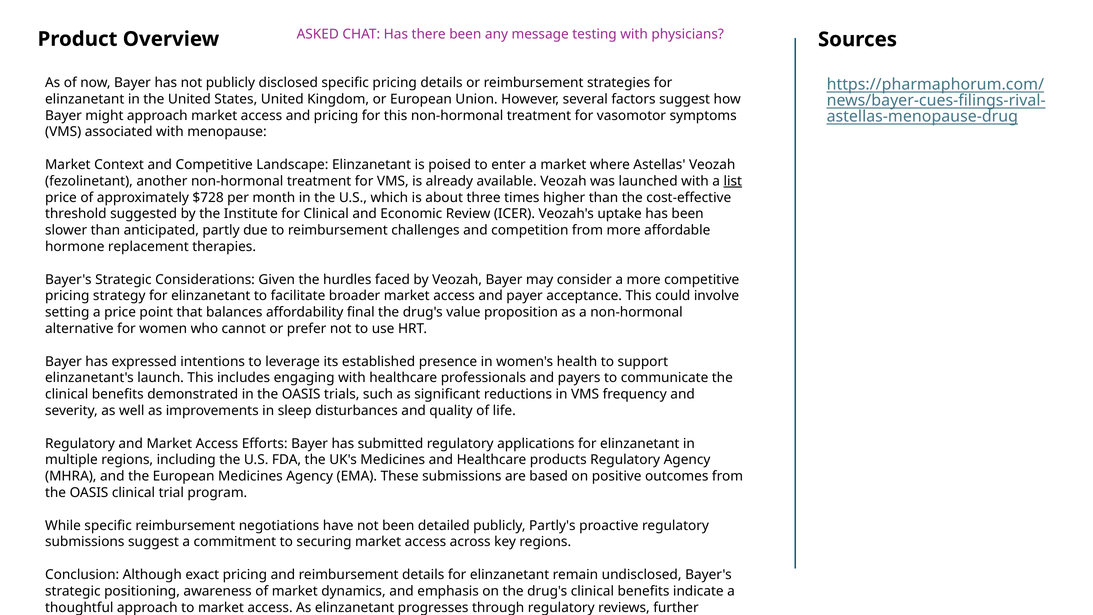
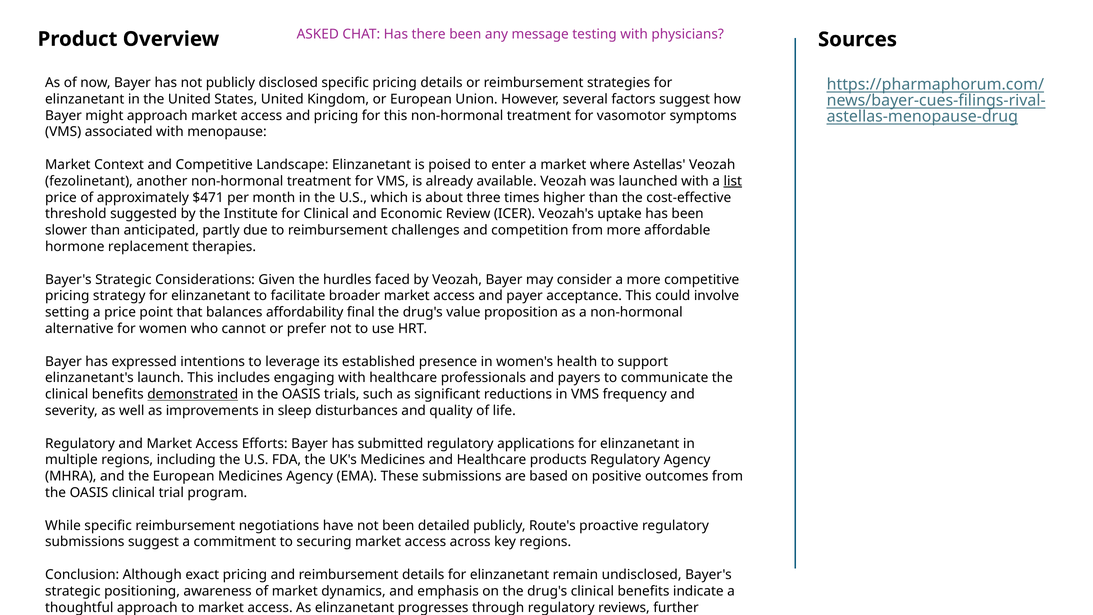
$728: $728 -> $471 (208, 198)
demonstrated underline: none -> present (193, 394)
Partly's: Partly's -> Route's (552, 525)
